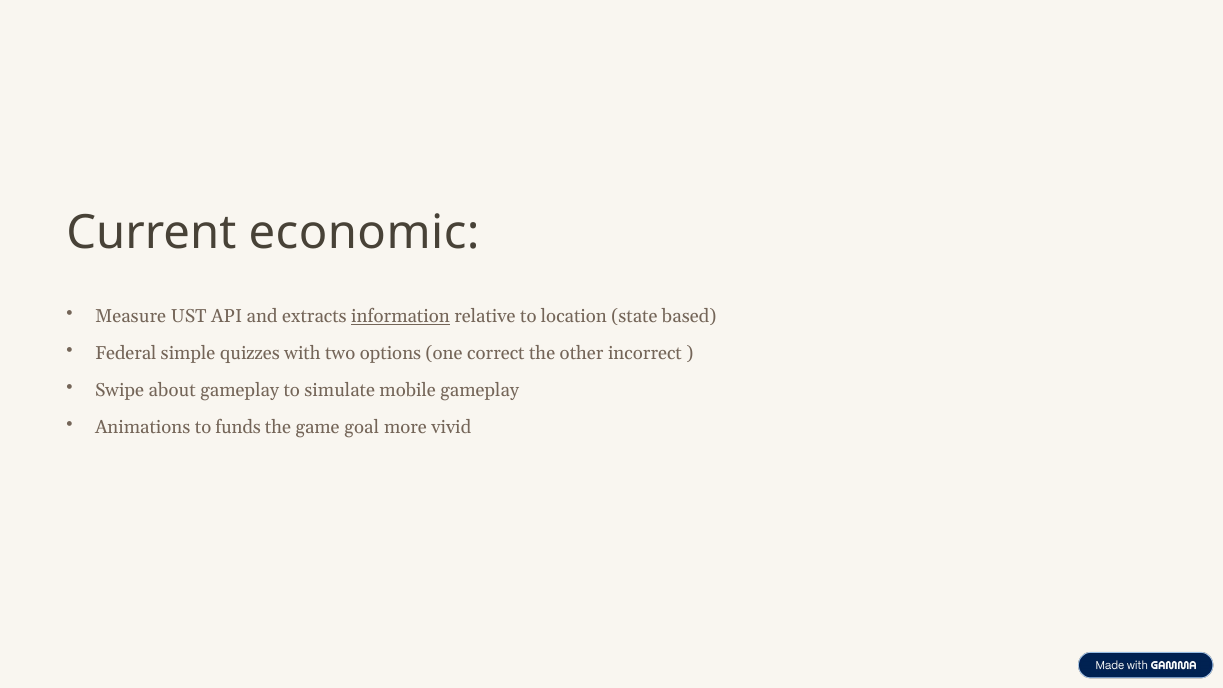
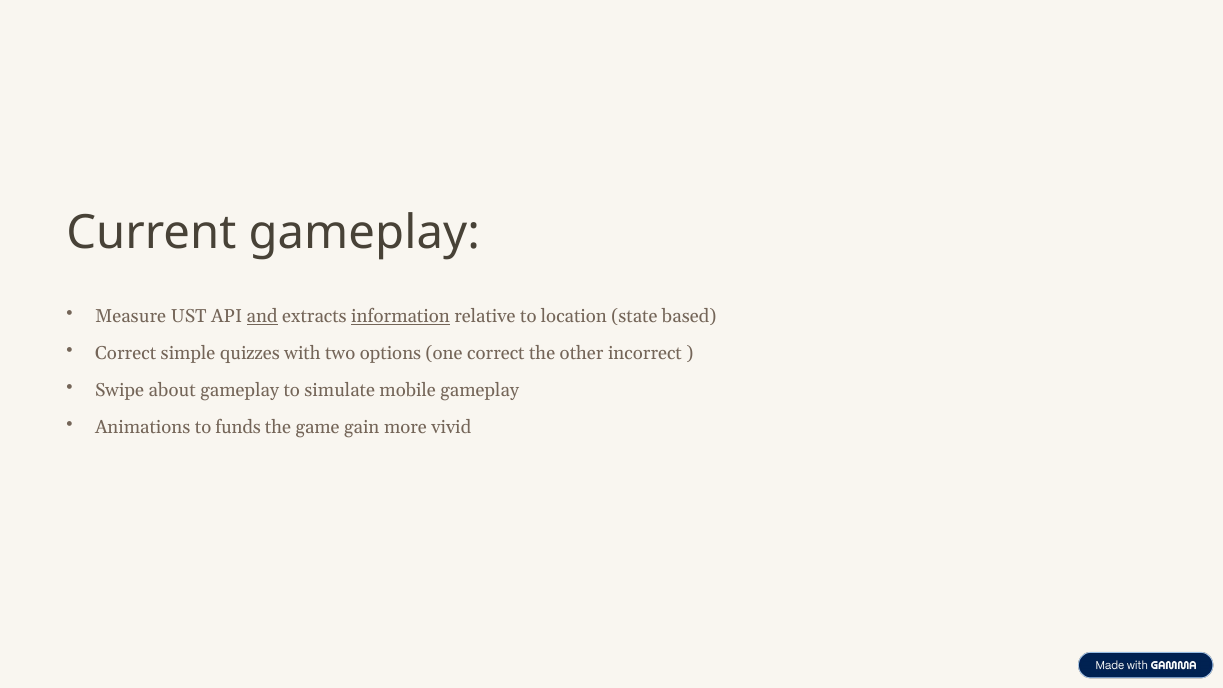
Current economic: economic -> gameplay (364, 233)
and underline: none -> present (262, 317)
Federal: Federal -> Correct (126, 353)
goal: goal -> gain (362, 427)
